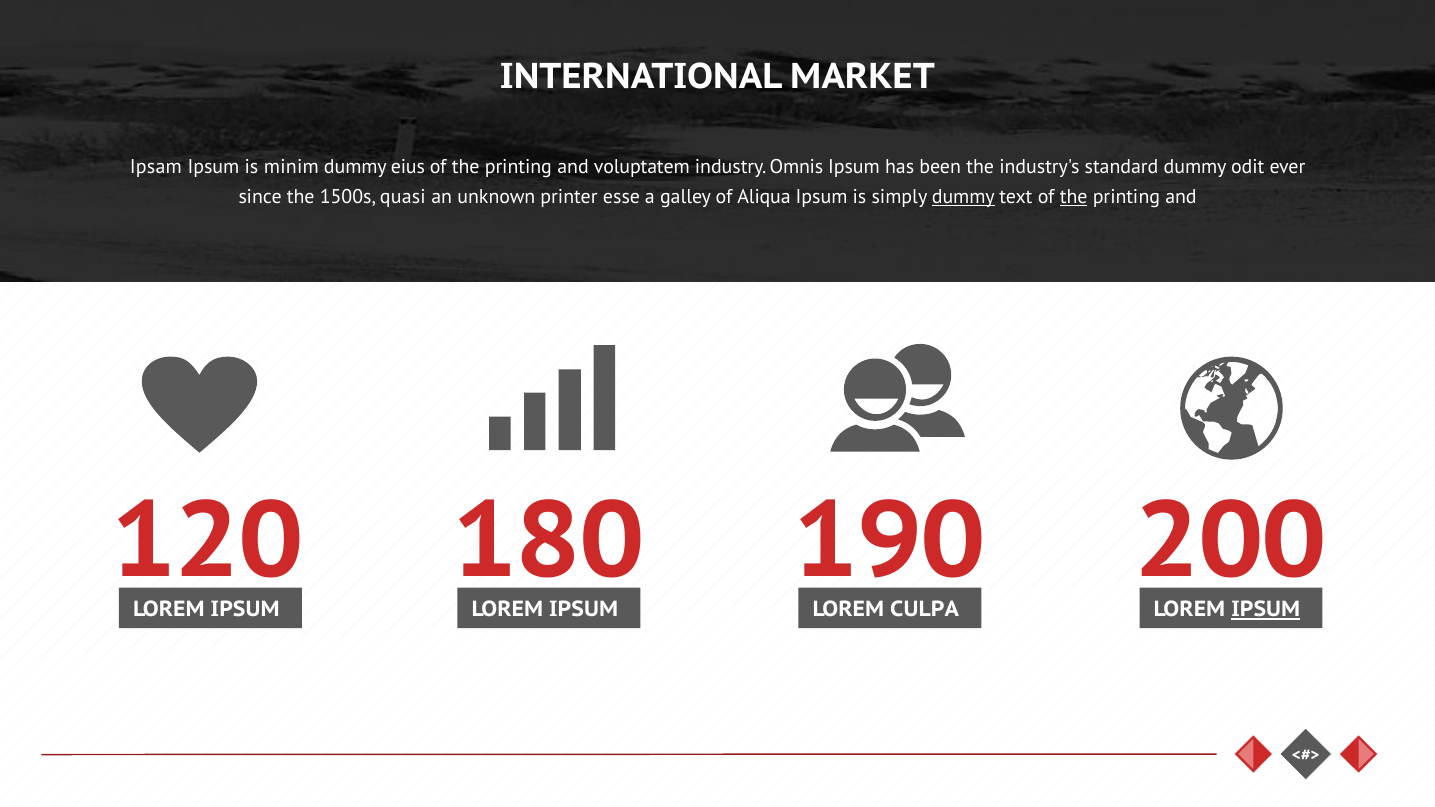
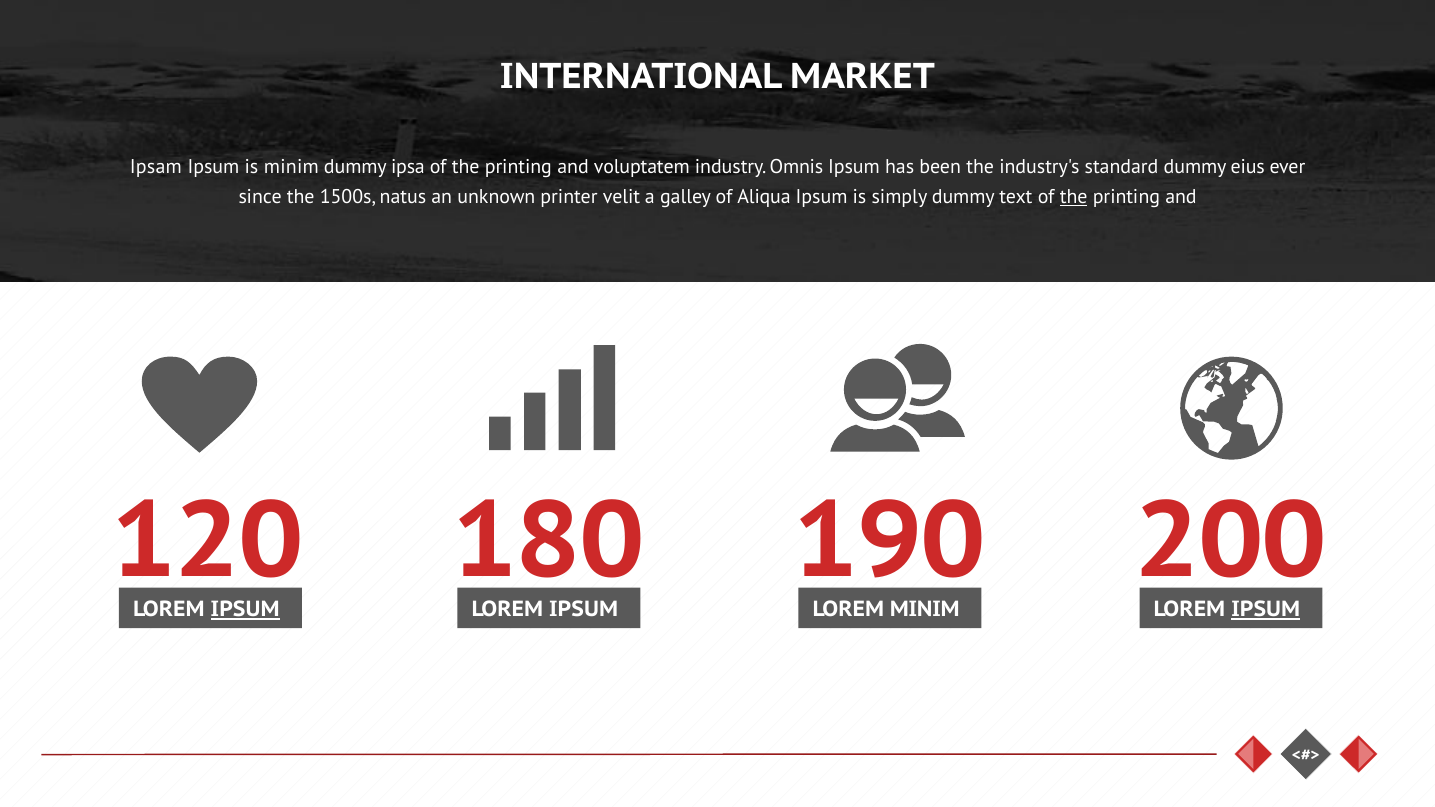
eius: eius -> ipsa (408, 167)
odit: odit -> eius (1248, 167)
quasi: quasi -> natus (403, 197)
esse: esse -> velit (622, 197)
dummy underline: present -> none (963, 197)
IPSUM underline: none -> present (245, 610)
LOREM CULPA: CULPA -> MINIM (925, 610)
